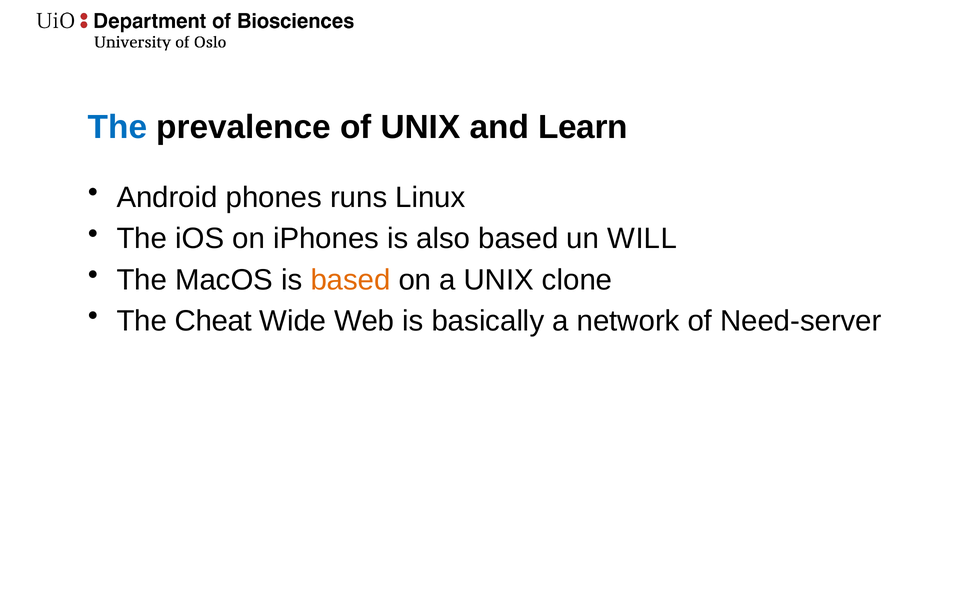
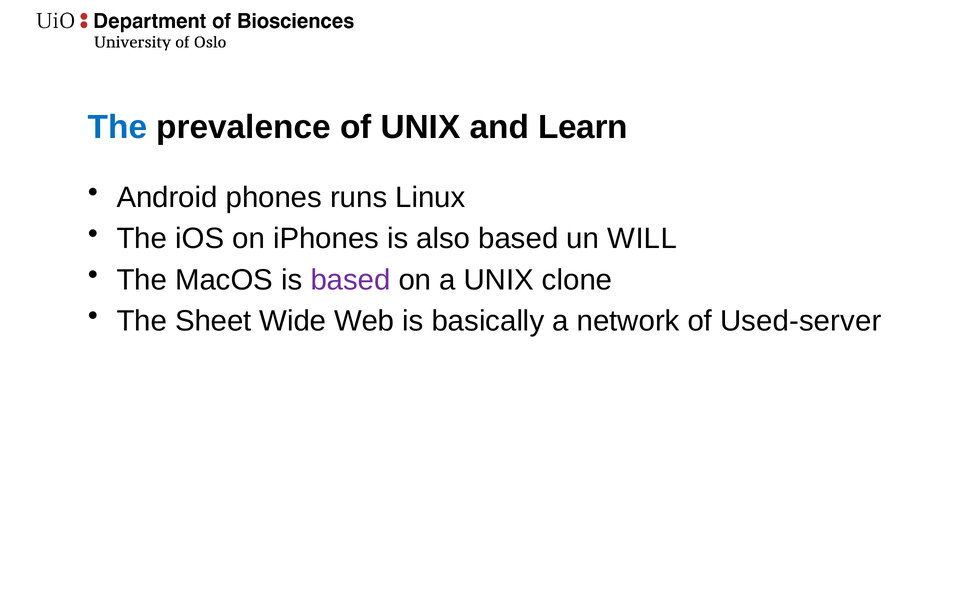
based colour: orange -> purple (350, 280)
Cheat: Cheat -> Sheet (213, 321)
Need-server: Need-server -> Used-server (801, 321)
